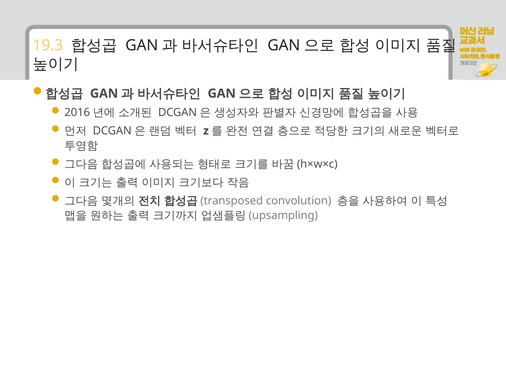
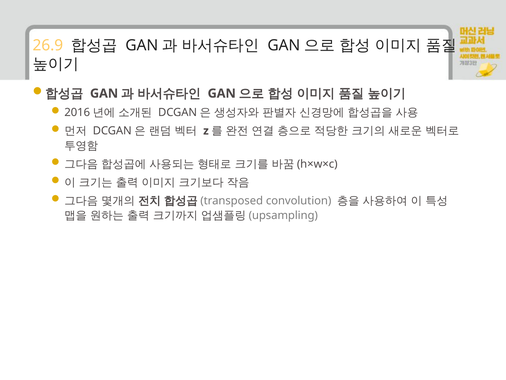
19.3: 19.3 -> 26.9 (48, 45)
